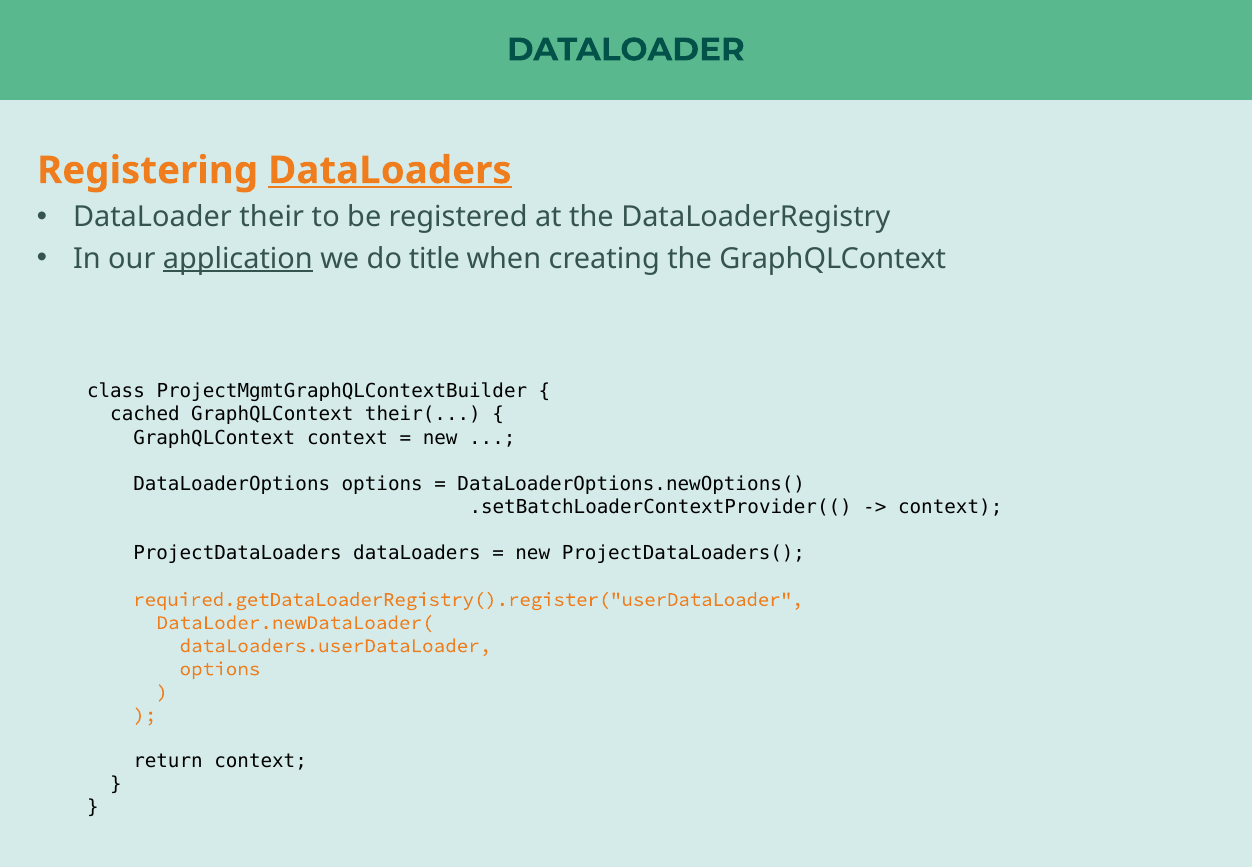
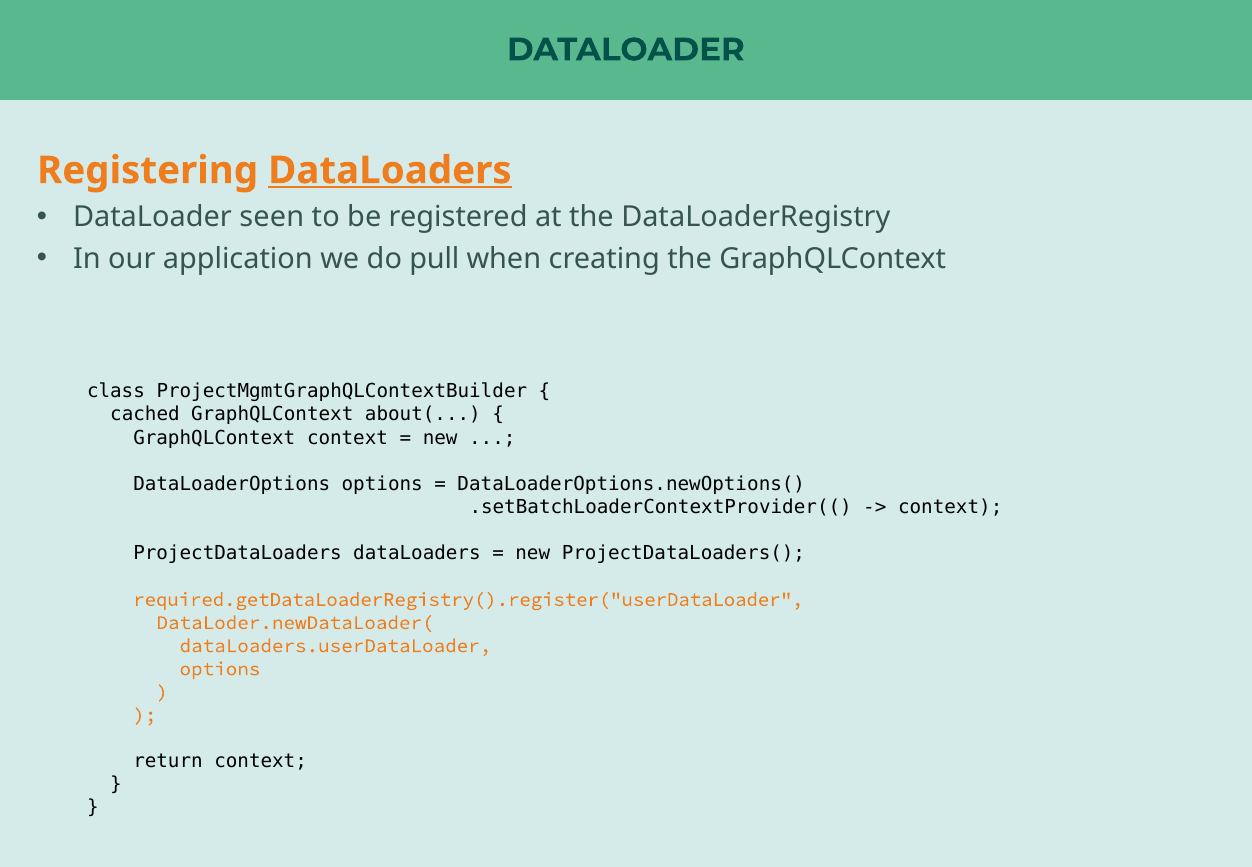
their: their -> seen (272, 217)
application underline: present -> none (238, 259)
title: title -> pull (434, 259)
their(: their( -> about( (423, 414)
